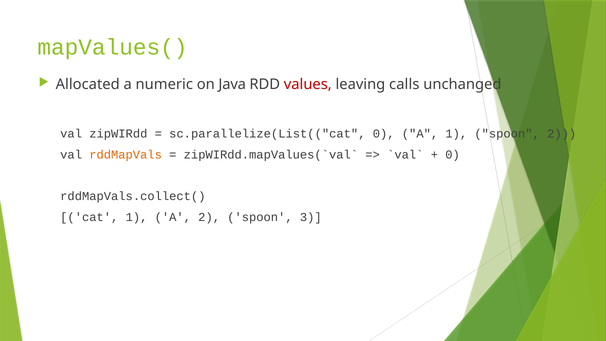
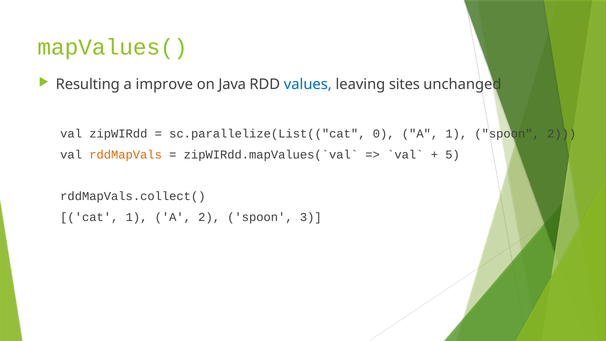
Allocated: Allocated -> Resulting (88, 84)
numeric: numeric -> improve (164, 84)
values colour: red -> blue (308, 84)
calls: calls -> sites (404, 84)
0: 0 -> 5 (453, 155)
